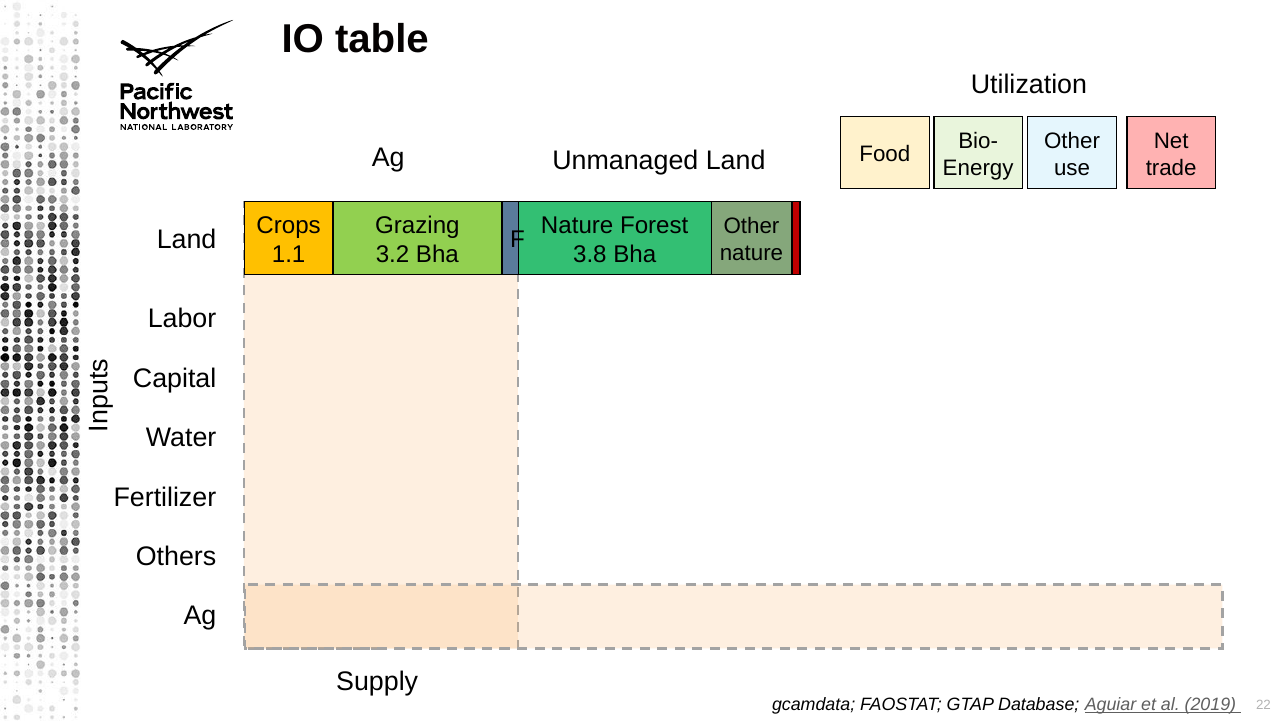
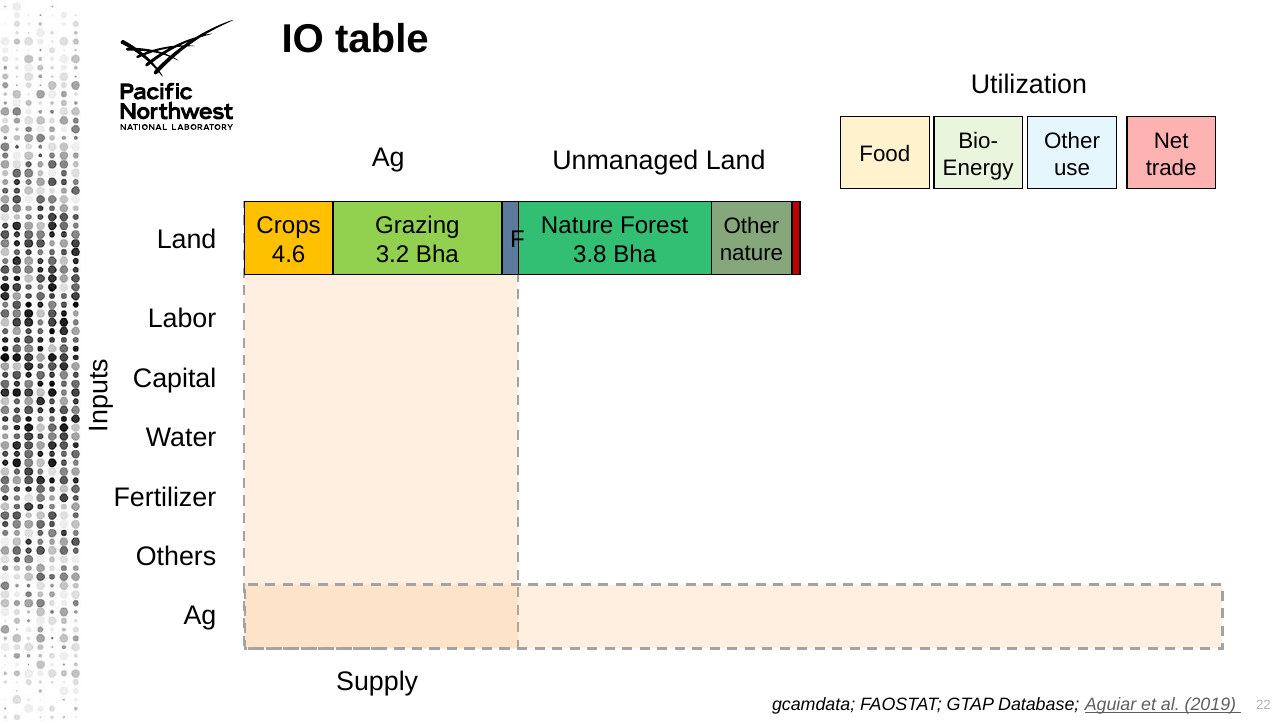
1.1: 1.1 -> 4.6 (289, 254)
